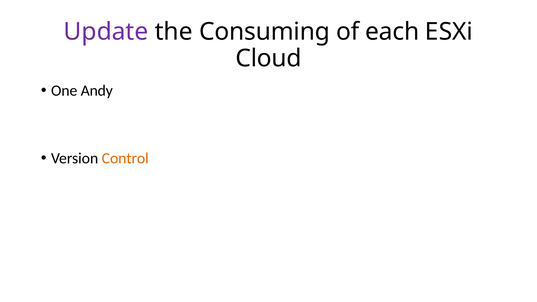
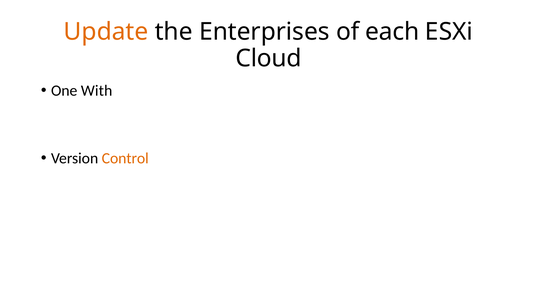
Update colour: purple -> orange (106, 32)
Consuming: Consuming -> Enterprises (264, 32)
Andy: Andy -> With (97, 91)
